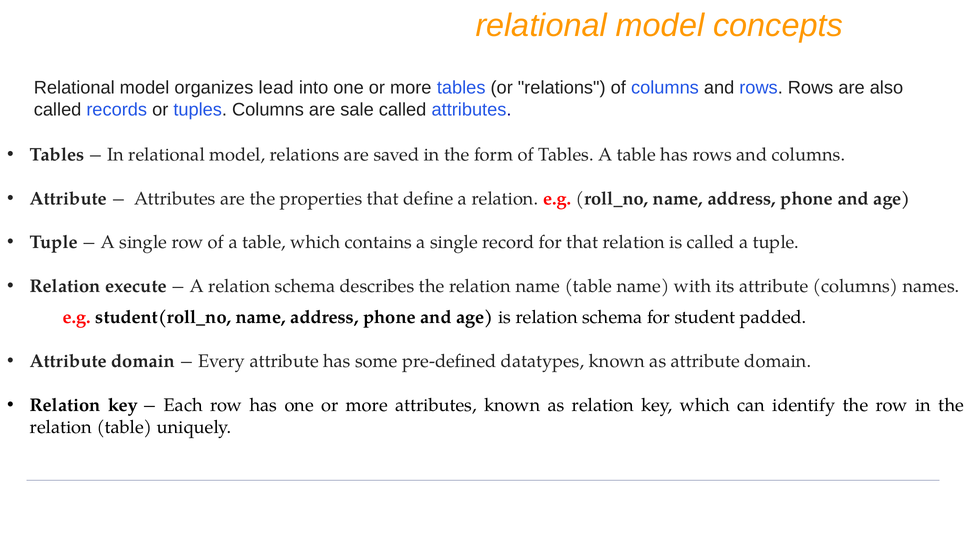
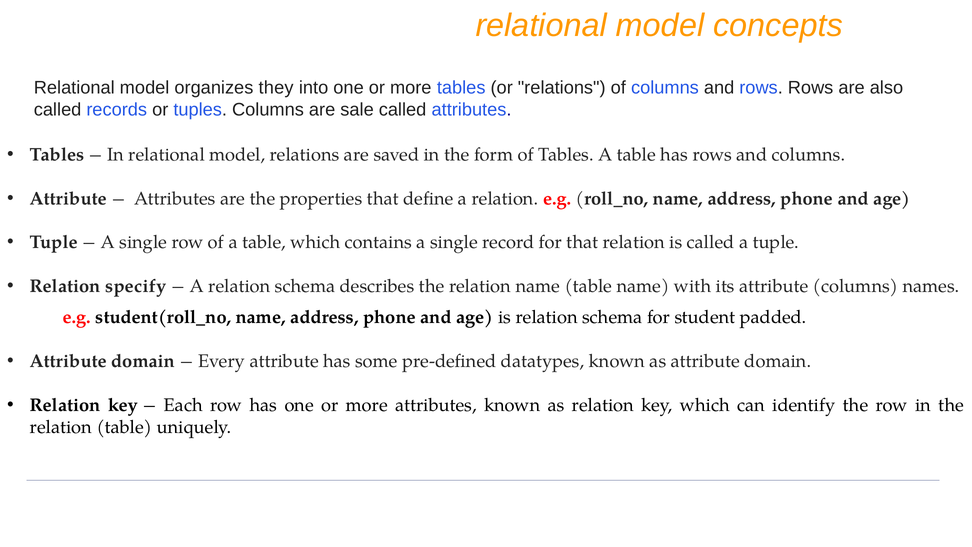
lead: lead -> they (276, 88)
execute: execute -> specify (136, 286)
